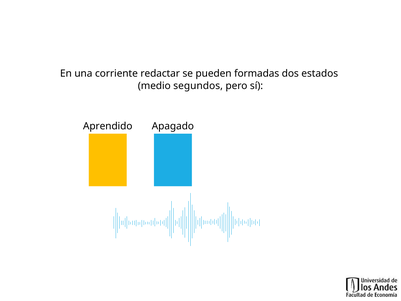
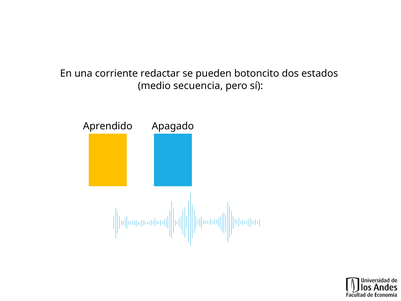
formadas: formadas -> botoncito (257, 74)
segundos: segundos -> secuencia (198, 86)
